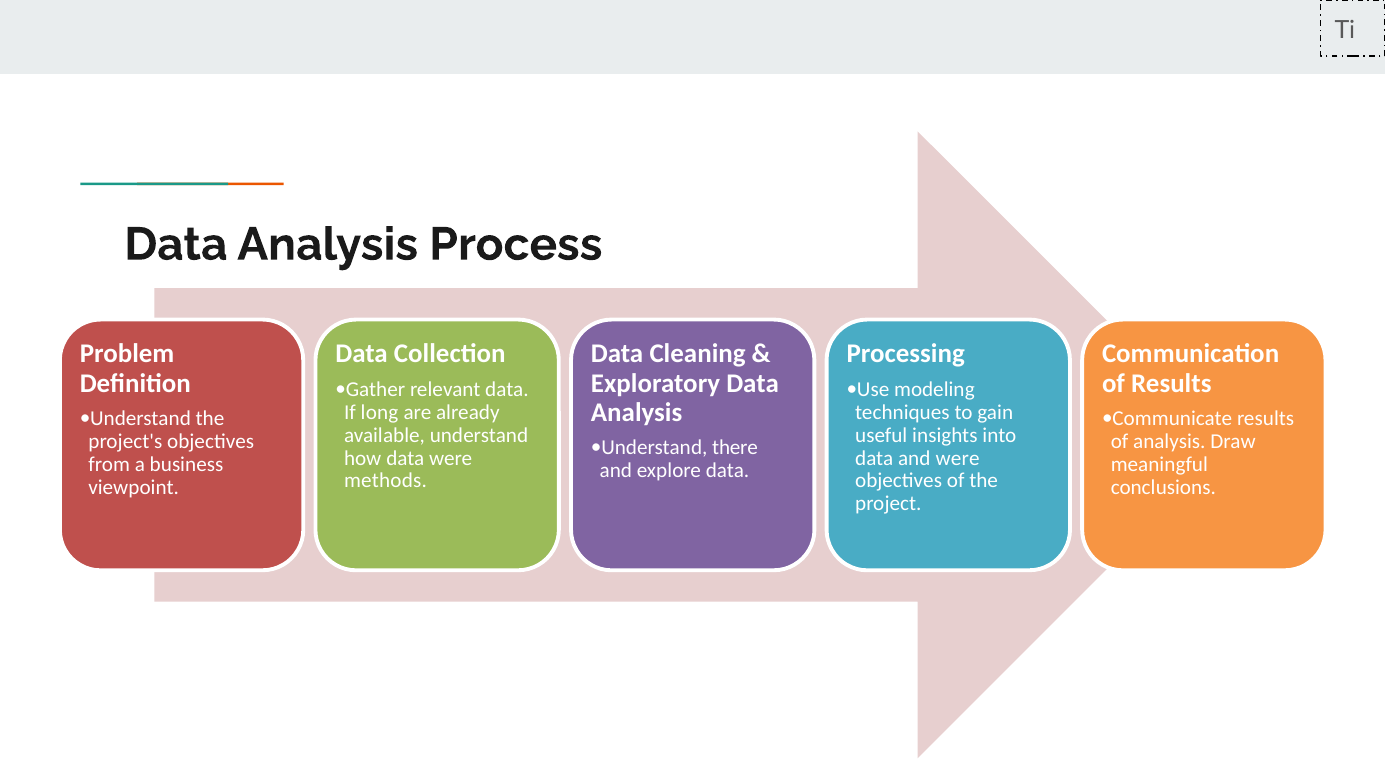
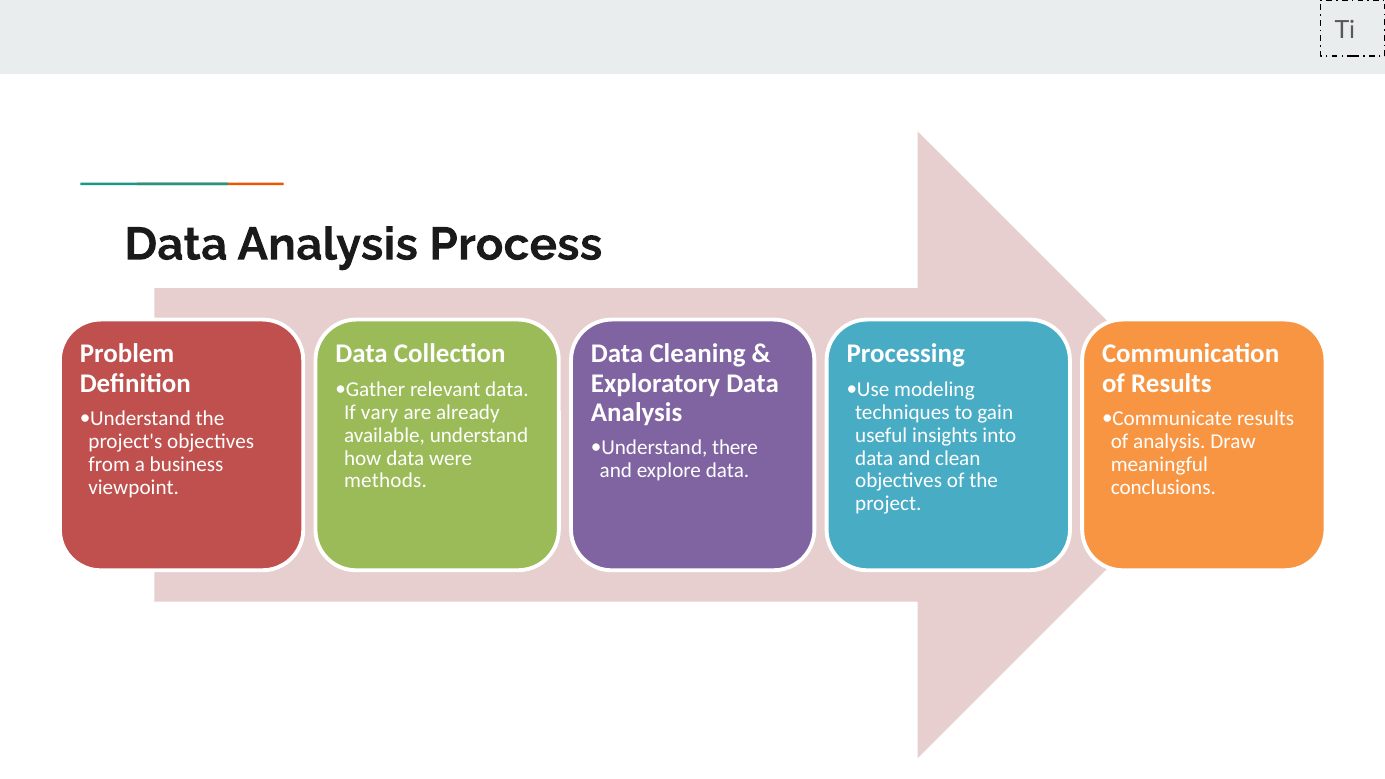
long: long -> vary (380, 412)
and were: were -> clean (958, 458)
